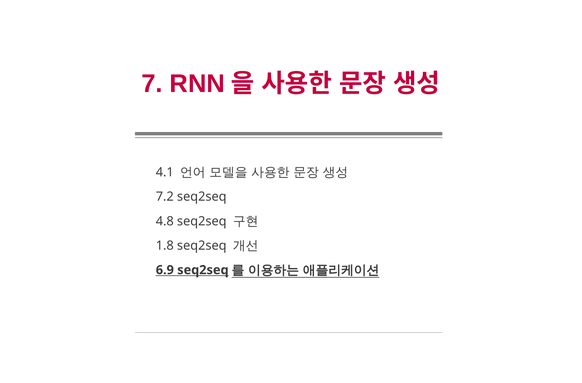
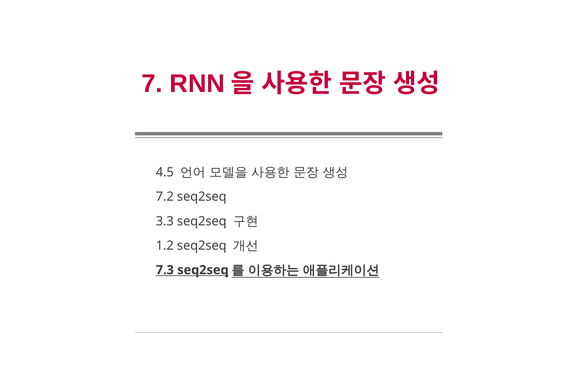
4.1: 4.1 -> 4.5 (165, 172)
4.8: 4.8 -> 3.3 (165, 221)
1.8: 1.8 -> 1.2 (165, 245)
6.9: 6.9 -> 7.3 (165, 269)
